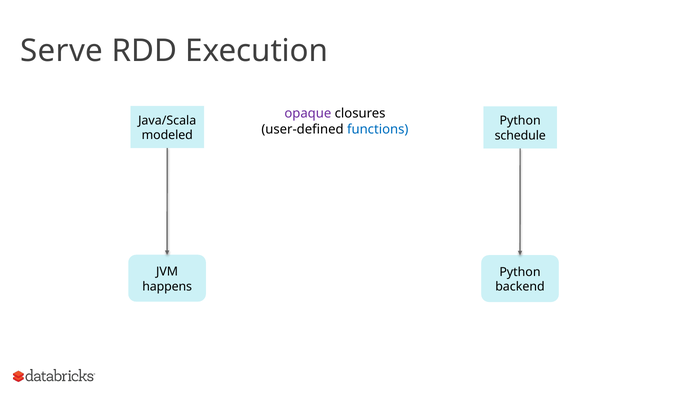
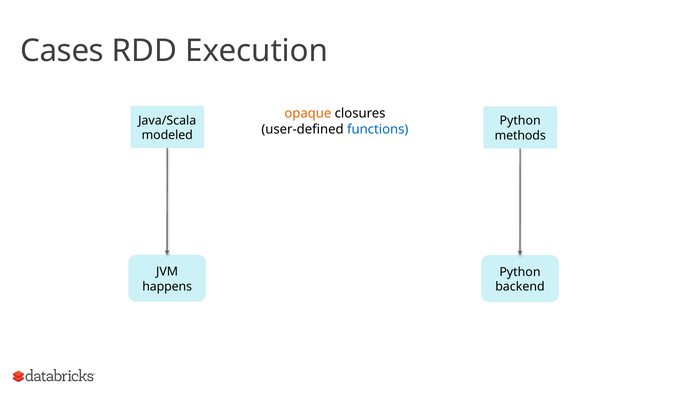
Serve: Serve -> Cases (62, 51)
opaque colour: purple -> orange (308, 113)
schedule: schedule -> methods (520, 136)
